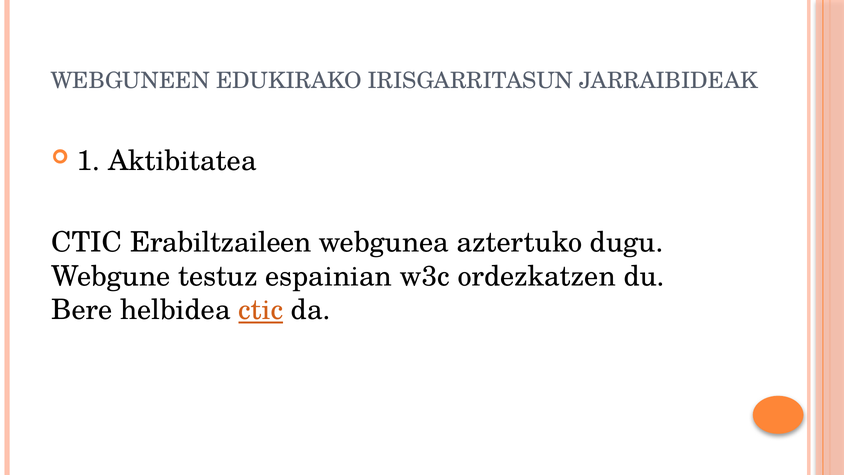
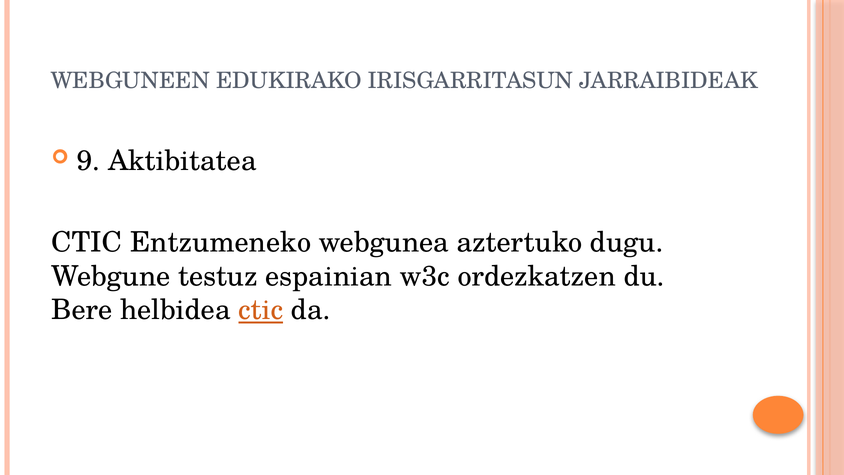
1: 1 -> 9 (89, 161)
Erabiltzaileen: Erabiltzaileen -> Entzumeneko (221, 242)
